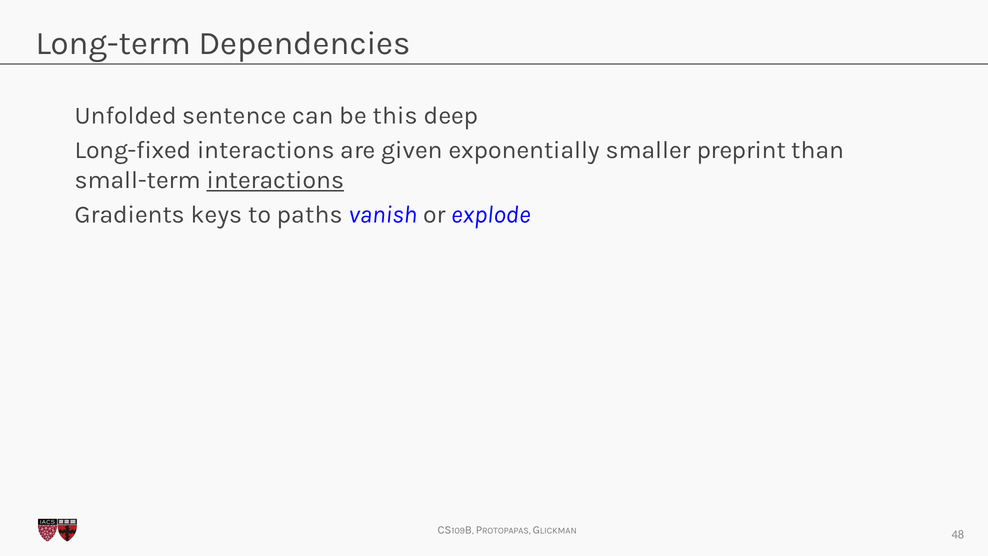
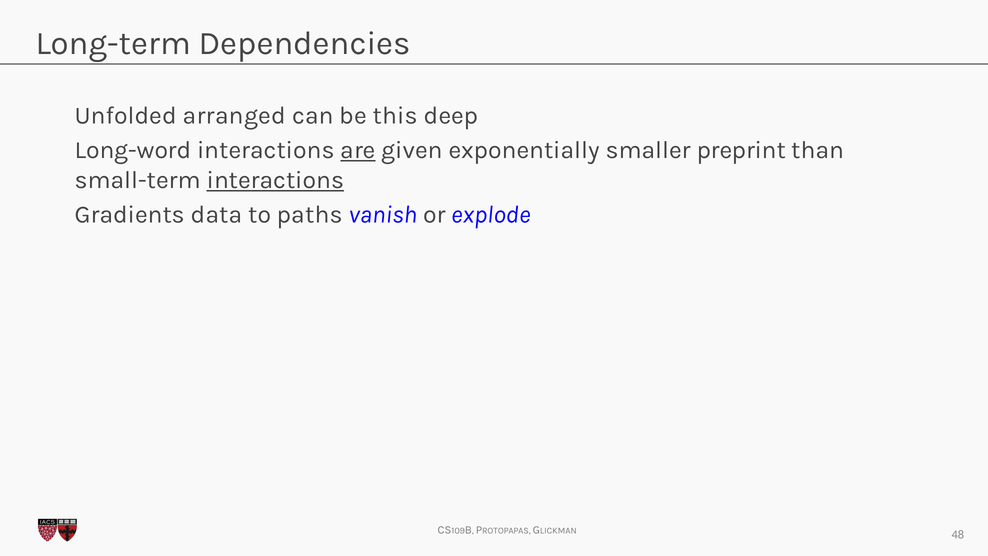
sentence: sentence -> arranged (234, 116)
Long-fixed: Long-fixed -> Long-word (133, 150)
are underline: none -> present (358, 150)
keys: keys -> data (217, 214)
